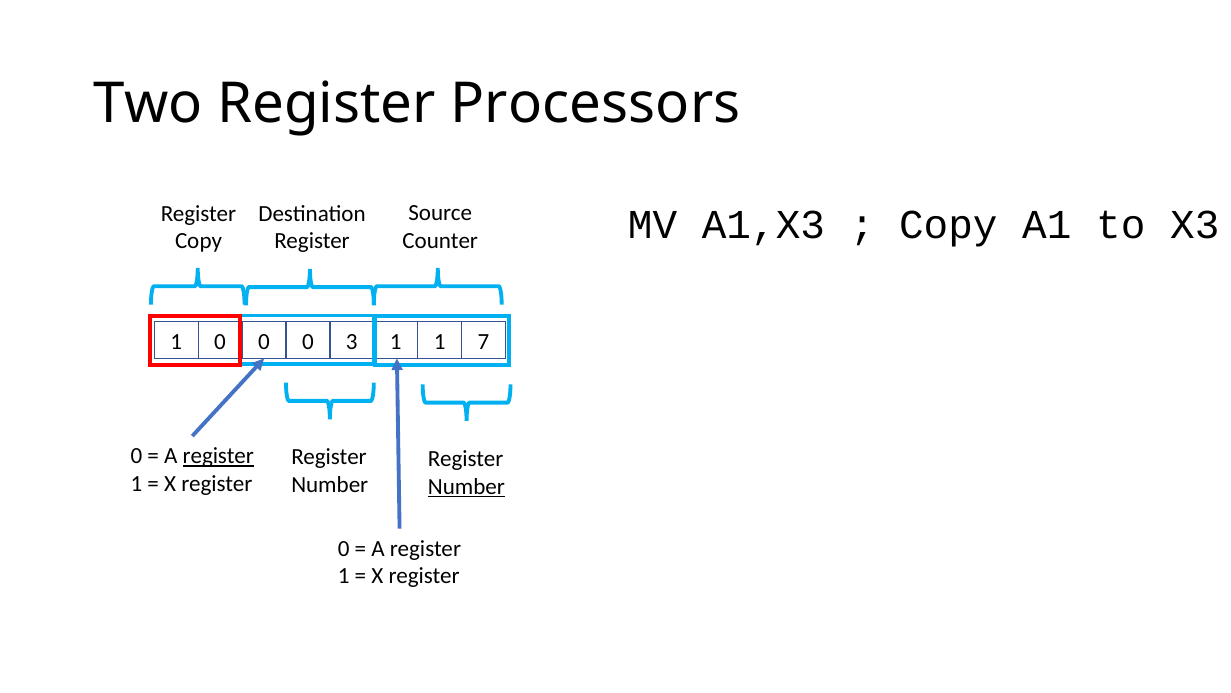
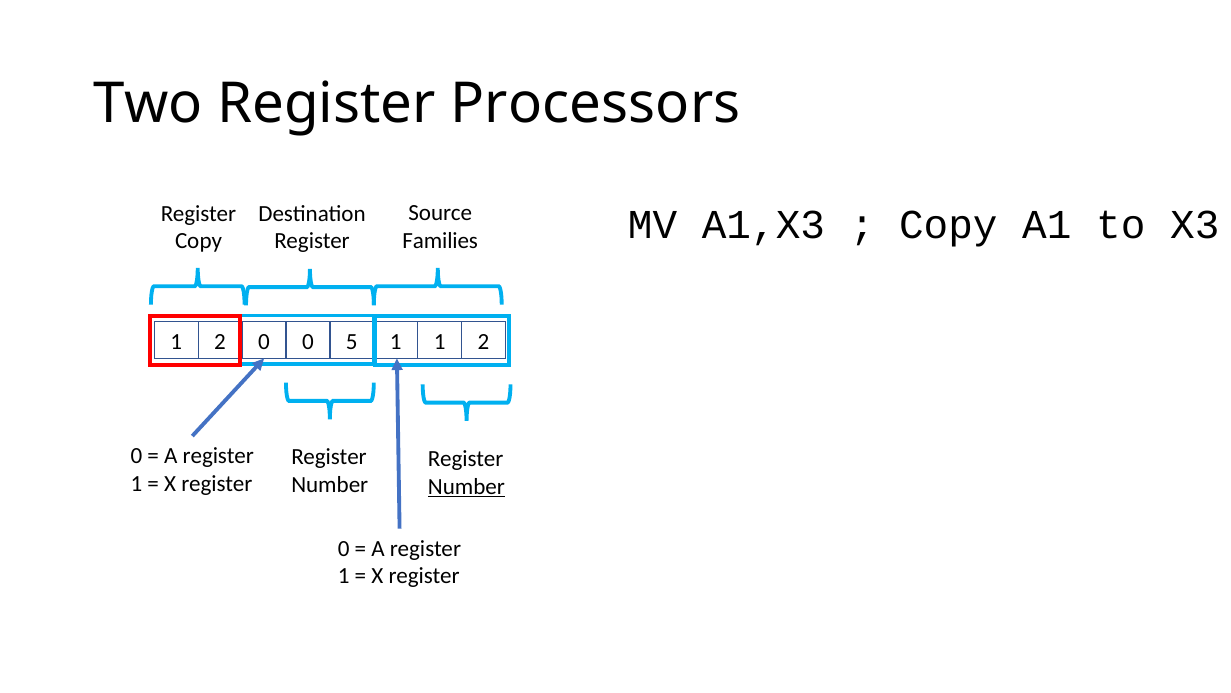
Counter: Counter -> Families (440, 240)
0: 0 -> 2 (220, 341)
3: 3 -> 5 (352, 341)
1 1 7: 7 -> 2 (483, 341)
register underline: present -> none (218, 456)
